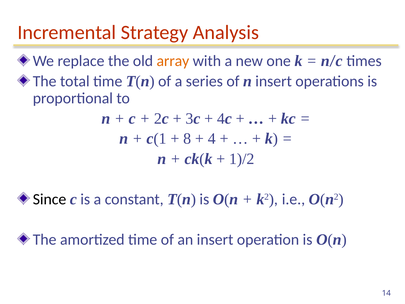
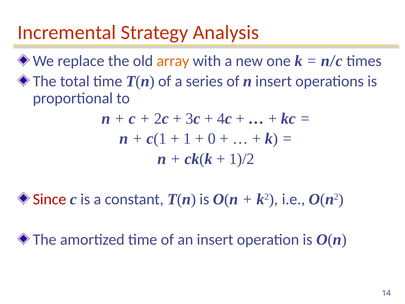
8: 8 -> 1 (187, 139)
4: 4 -> 0 (212, 139)
Since colour: black -> red (50, 199)
